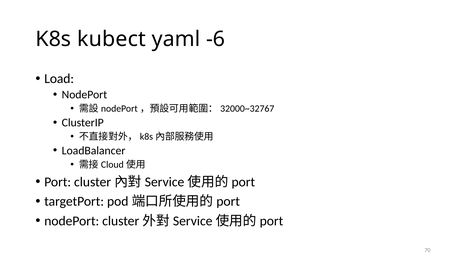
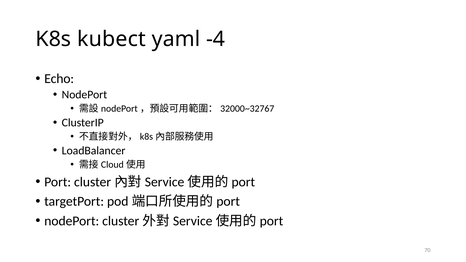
-6: -6 -> -4 (216, 39)
Load: Load -> Echo (59, 79)
